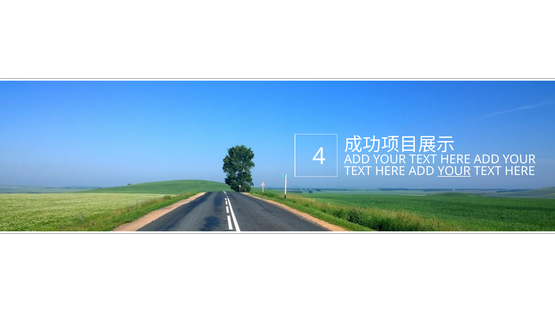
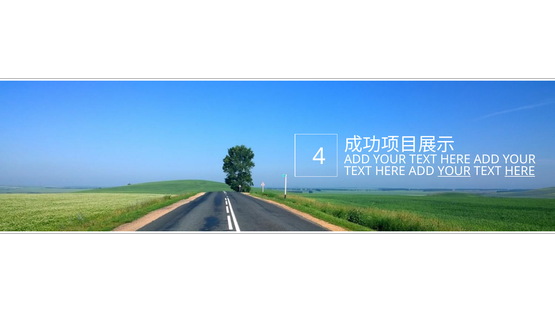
HERE underline: none -> present (520, 171)
